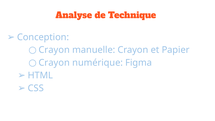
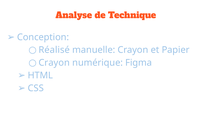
Crayon: Crayon -> Réalisé (54, 50)
